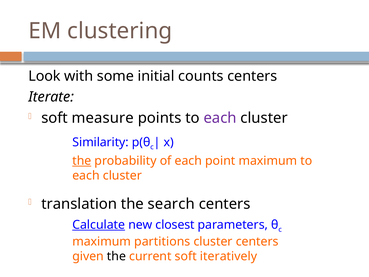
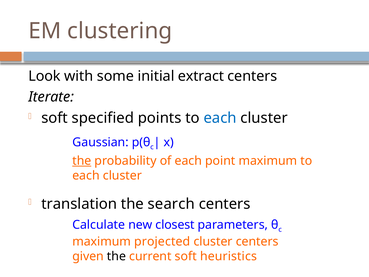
counts: counts -> extract (201, 76)
measure: measure -> specified (103, 118)
each colour: purple -> blue (220, 118)
Similarity: Similarity -> Gaussian (101, 142)
Calculate underline: present -> none (99, 225)
partitions: partitions -> projected (162, 241)
iteratively: iteratively -> heuristics (229, 256)
